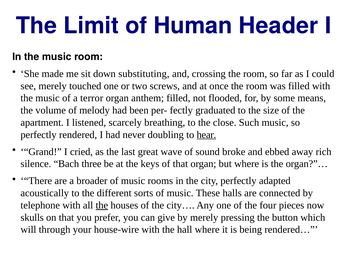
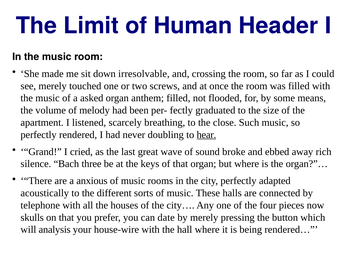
substituting: substituting -> irresolvable (144, 74)
terror: terror -> asked (92, 98)
broader: broader -> anxious (92, 181)
the underline: present -> none (102, 205)
give: give -> date (166, 217)
through: through -> analysis (55, 230)
